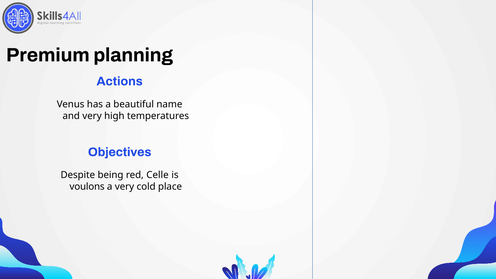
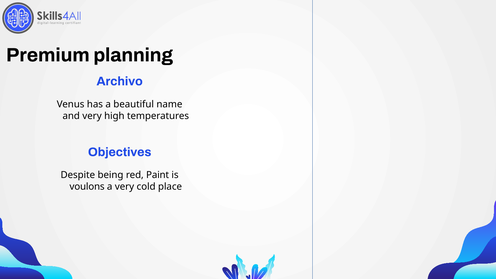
Actions: Actions -> Archivo (120, 81)
Celle: Celle -> Paint (158, 175)
